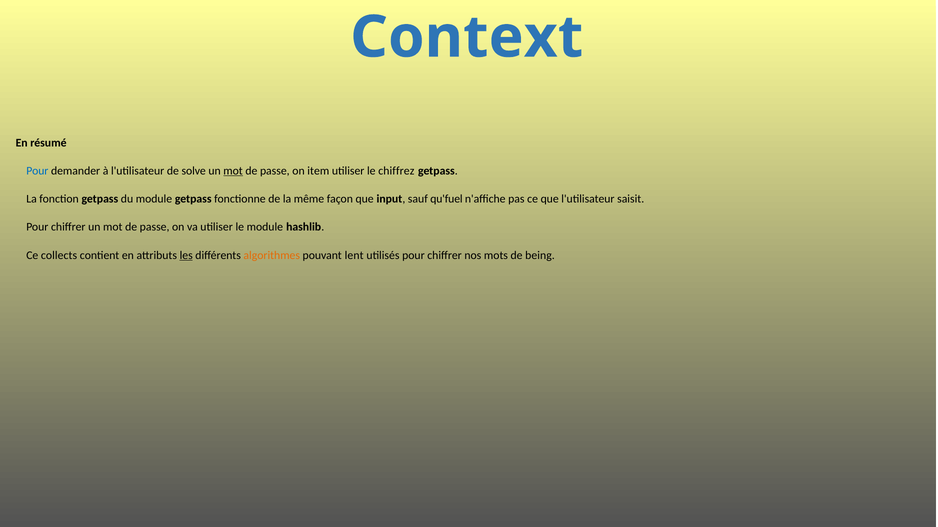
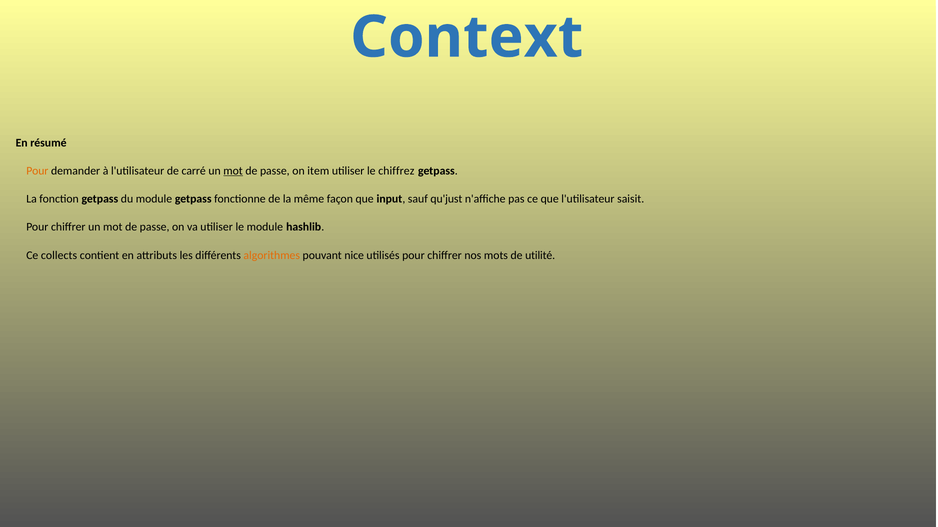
Pour colour: blue -> orange (37, 171)
solve: solve -> carré (194, 171)
qu'fuel: qu'fuel -> qu'just (446, 199)
les underline: present -> none (186, 255)
lent: lent -> nice (354, 255)
being: being -> utilité (540, 255)
